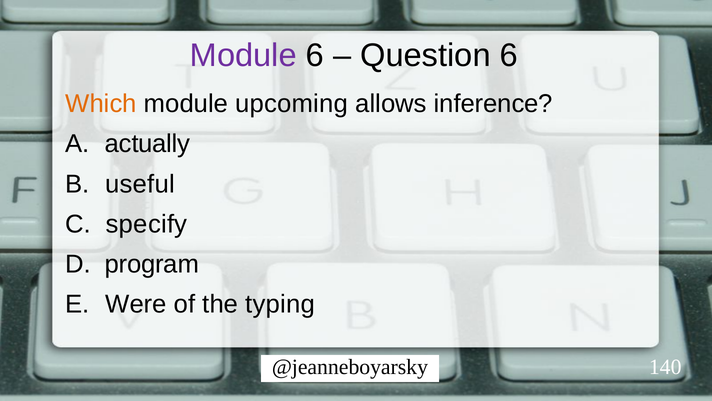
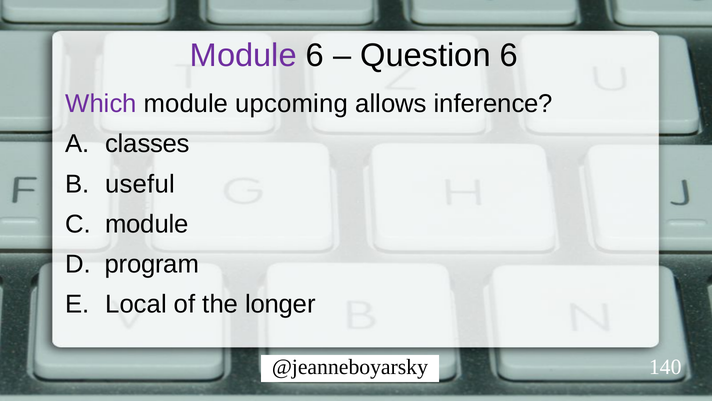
Which colour: orange -> purple (101, 104)
actually: actually -> classes (148, 144)
specify: specify -> module (147, 224)
Were: Were -> Local (136, 304)
typing: typing -> longer (280, 304)
